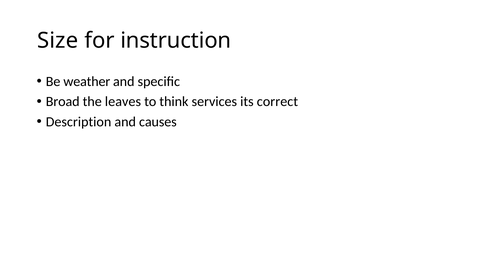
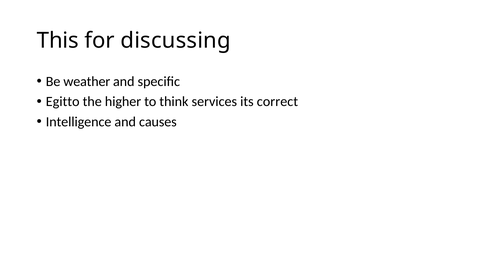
Size: Size -> This (58, 40)
instruction: instruction -> discussing (176, 40)
Broad: Broad -> Egitto (63, 102)
leaves: leaves -> higher (123, 102)
Description: Description -> Intelligence (79, 122)
